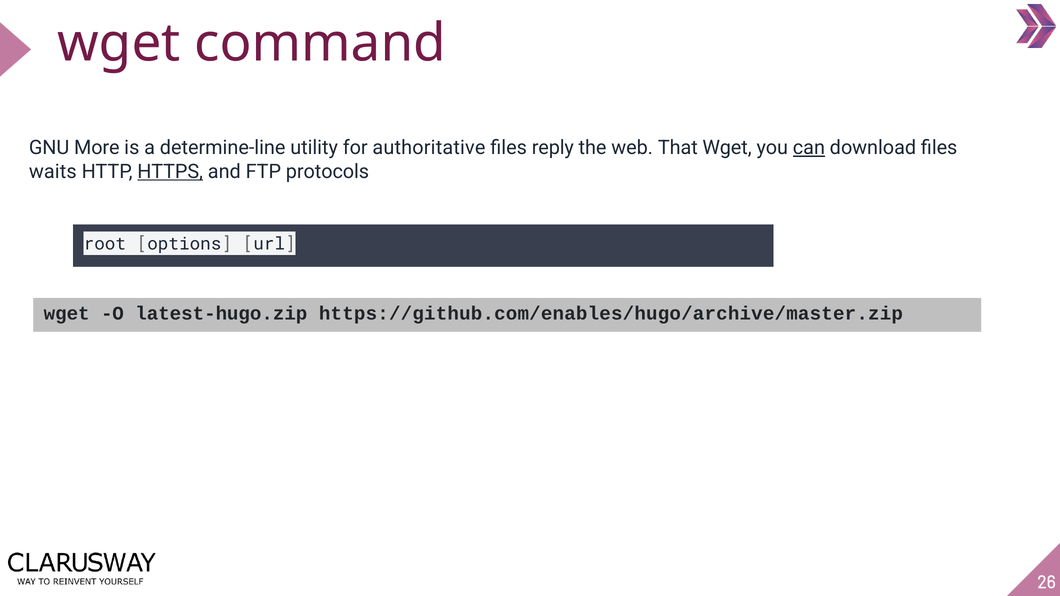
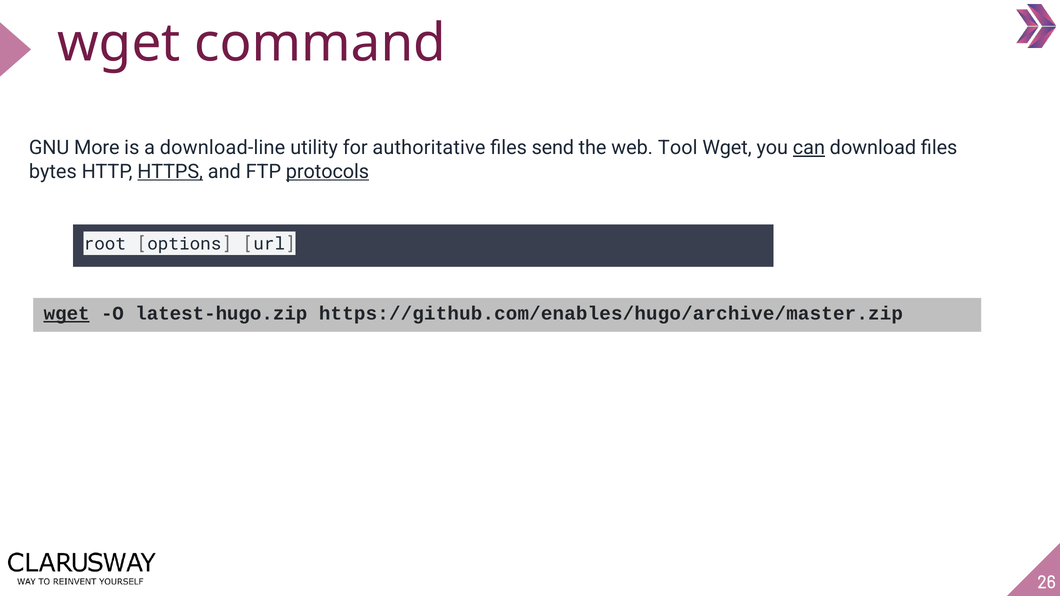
determine-line: determine-line -> download-line (223, 148)
reply: reply -> send (553, 148)
That: That -> Tool (678, 148)
waits: waits -> bytes (53, 172)
protocols underline: none -> present (327, 172)
wget underline: none -> present (67, 314)
